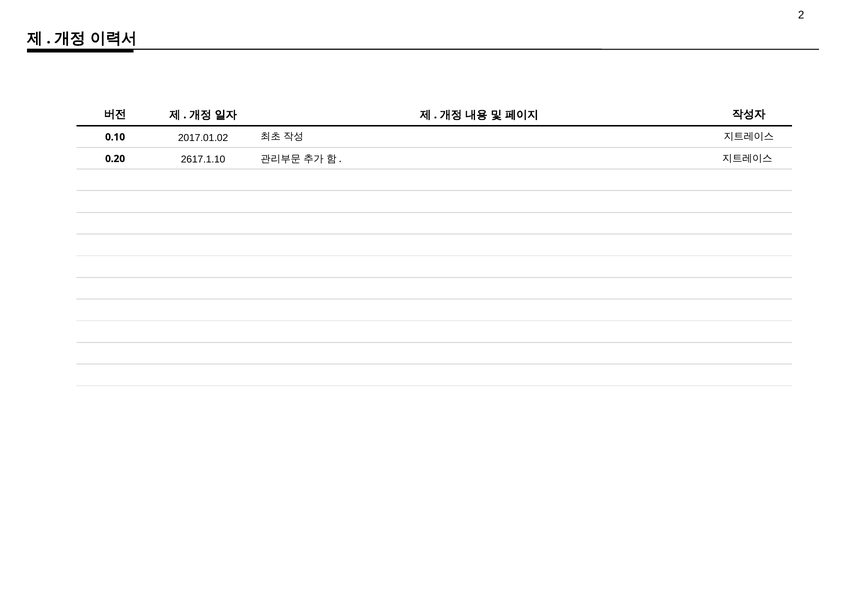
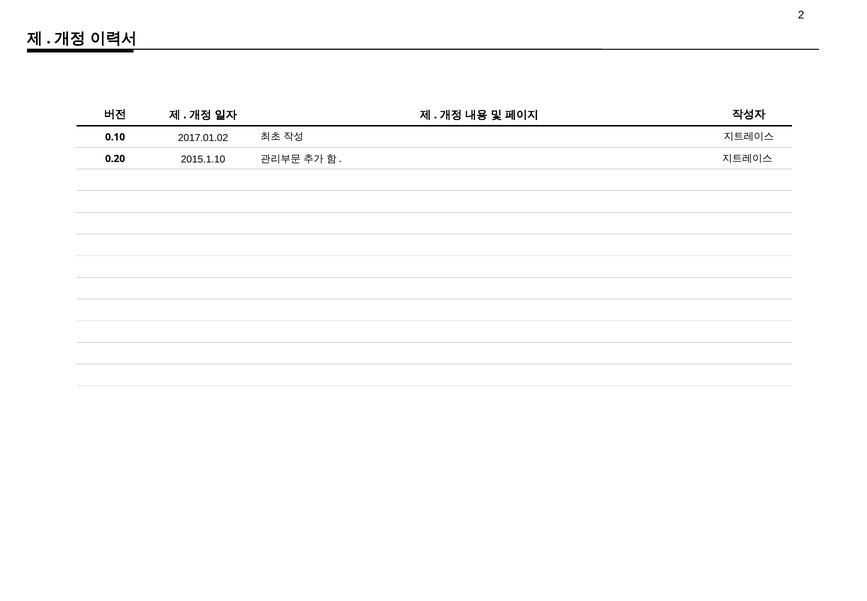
2617.1.10: 2617.1.10 -> 2015.1.10 (203, 159)
